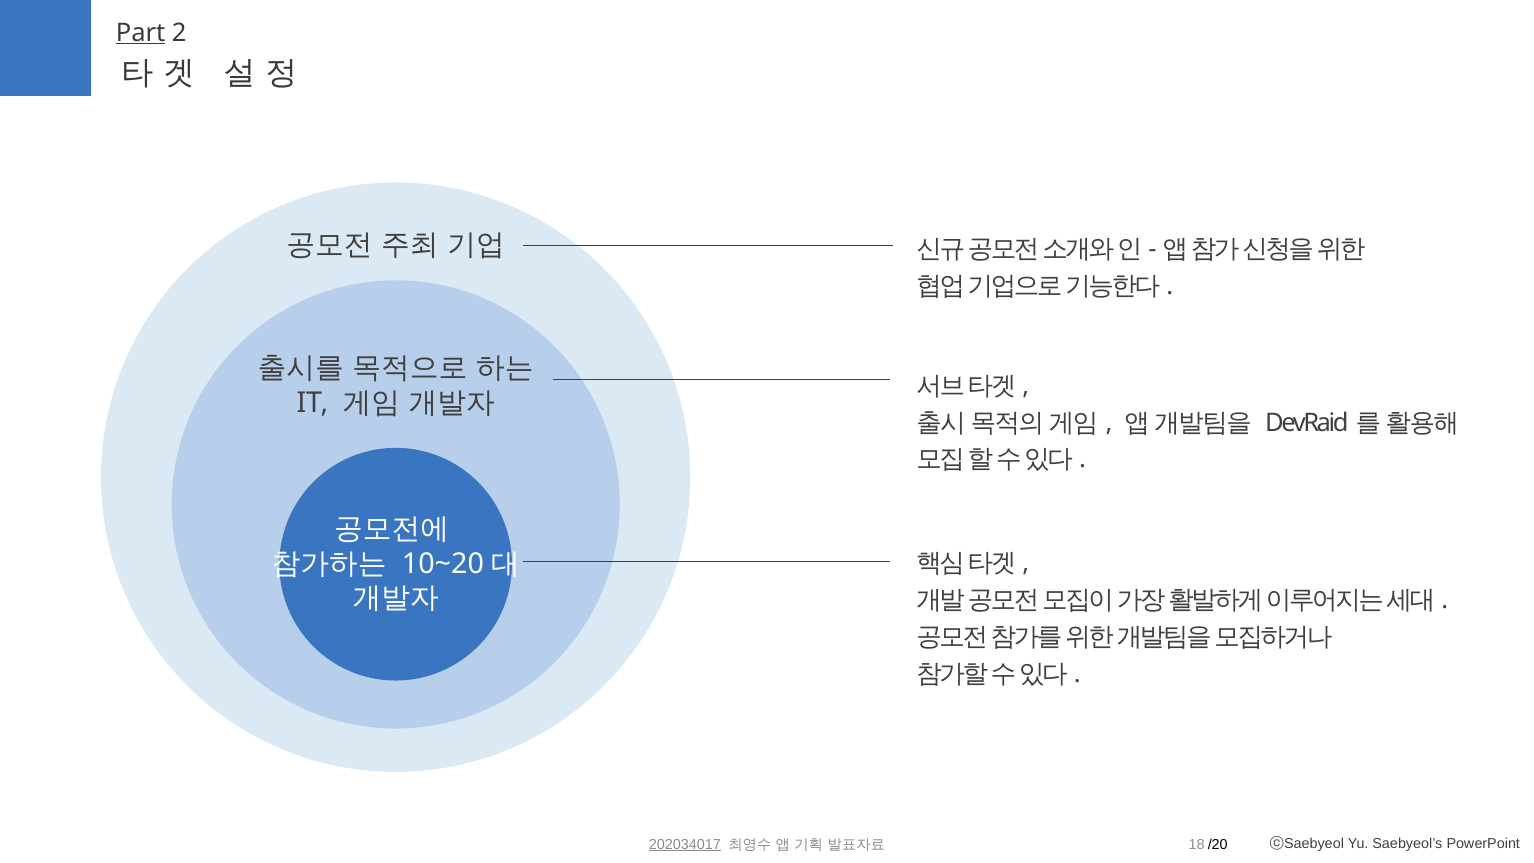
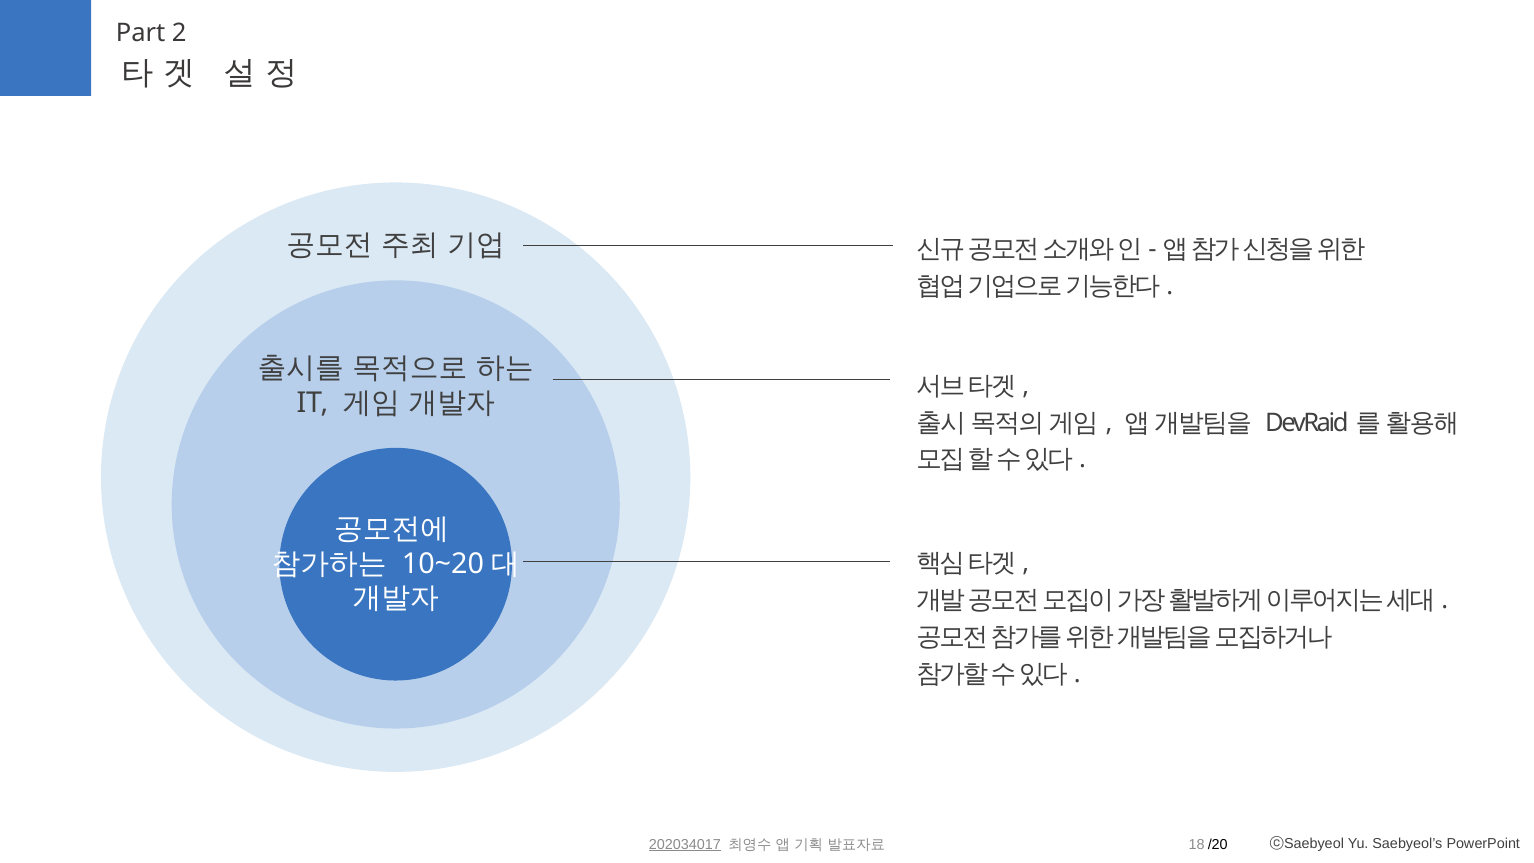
Part underline: present -> none (141, 33)
